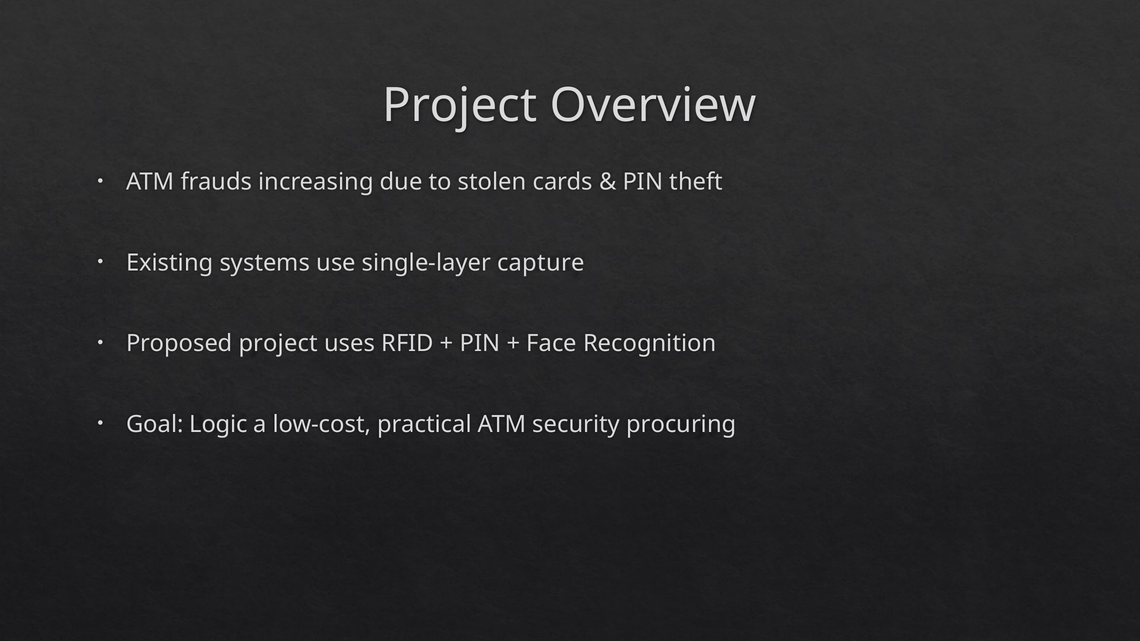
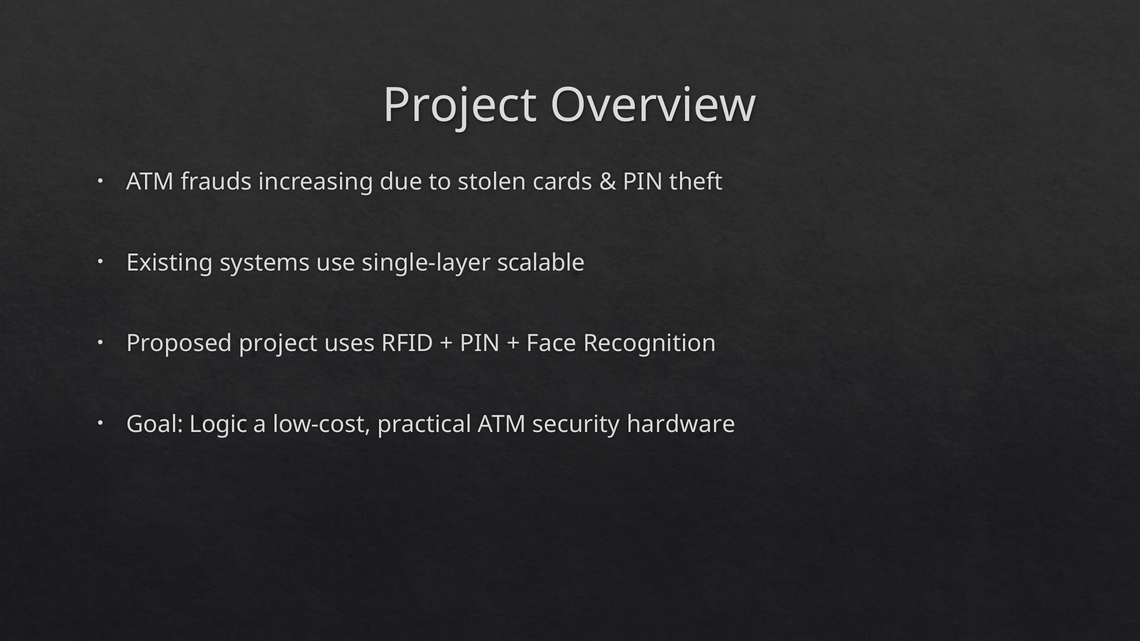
capture: capture -> scalable (541, 263)
procuring: procuring -> hardware (681, 425)
